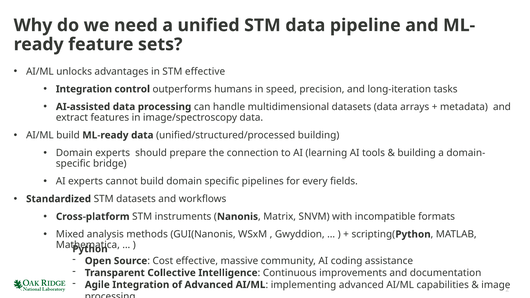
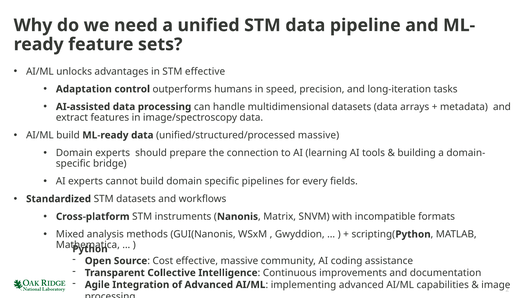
Integration: Integration -> Adaptation (84, 89)
unified/structured/processed building: building -> massive (319, 135)
